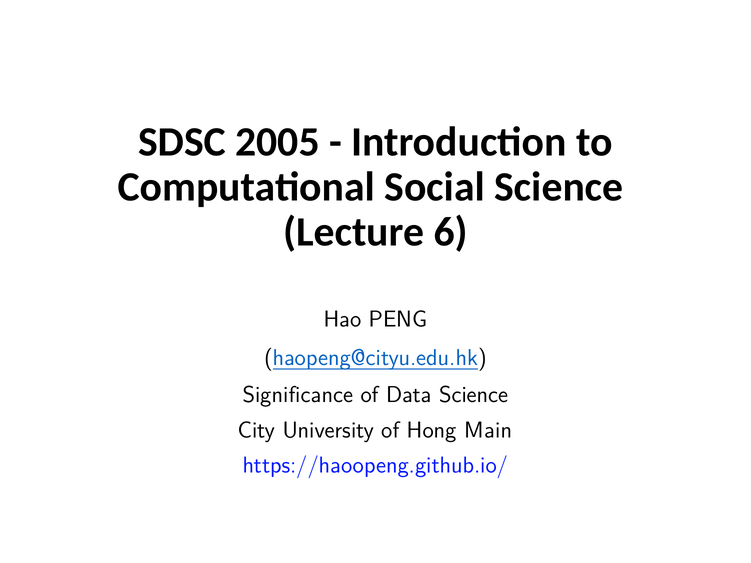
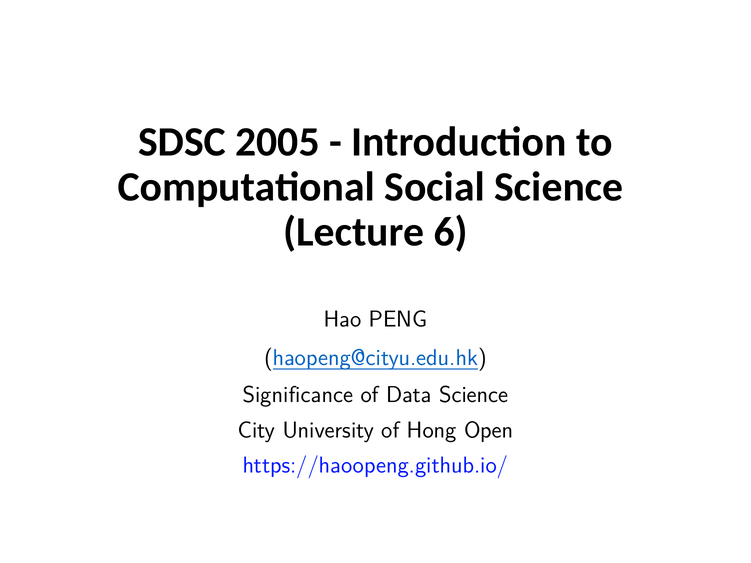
Main: Main -> Open (489, 430)
